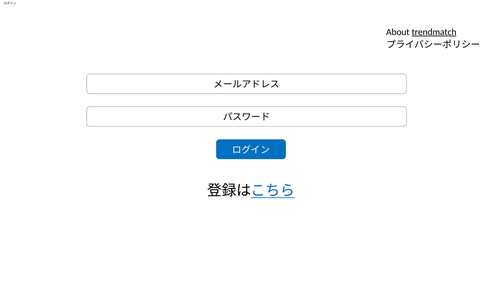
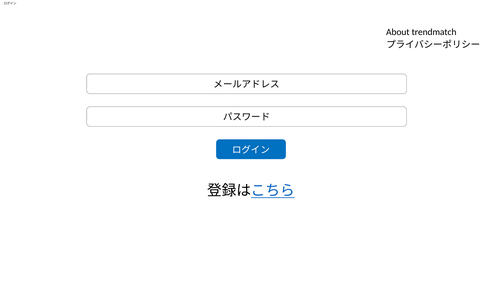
trendmatch underline: present -> none (434, 32)
